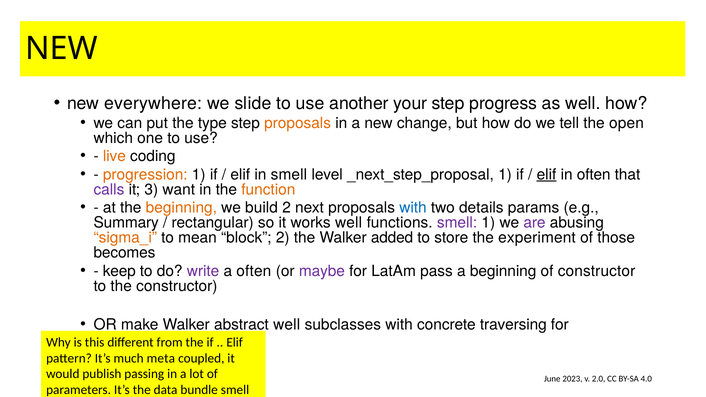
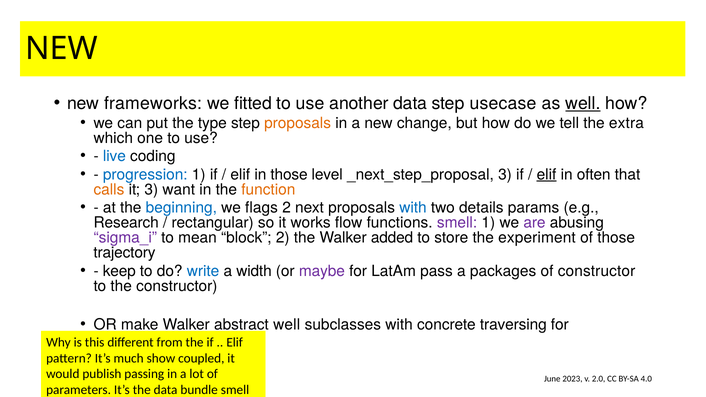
everywhere: everywhere -> frameworks (153, 104)
slide: slide -> fitted (253, 104)
another your: your -> data (410, 104)
progress: progress -> usecase (503, 104)
well underline: none -> present (583, 104)
open: open -> extra (626, 123)
live colour: orange -> blue (114, 156)
progression colour: orange -> blue (145, 175)
in smell: smell -> those (289, 175)
_next_step_proposal 1: 1 -> 3 (505, 175)
calls colour: purple -> orange (109, 190)
beginning colour: orange -> blue (181, 208)
build: build -> flags (262, 208)
Summary: Summary -> Research (126, 223)
works well: well -> flow (349, 223)
sigma_i colour: orange -> purple (125, 238)
becomes: becomes -> trajectory (124, 253)
write colour: purple -> blue (203, 271)
a often: often -> width (254, 271)
a beginning: beginning -> packages (503, 271)
meta: meta -> show (161, 358)
